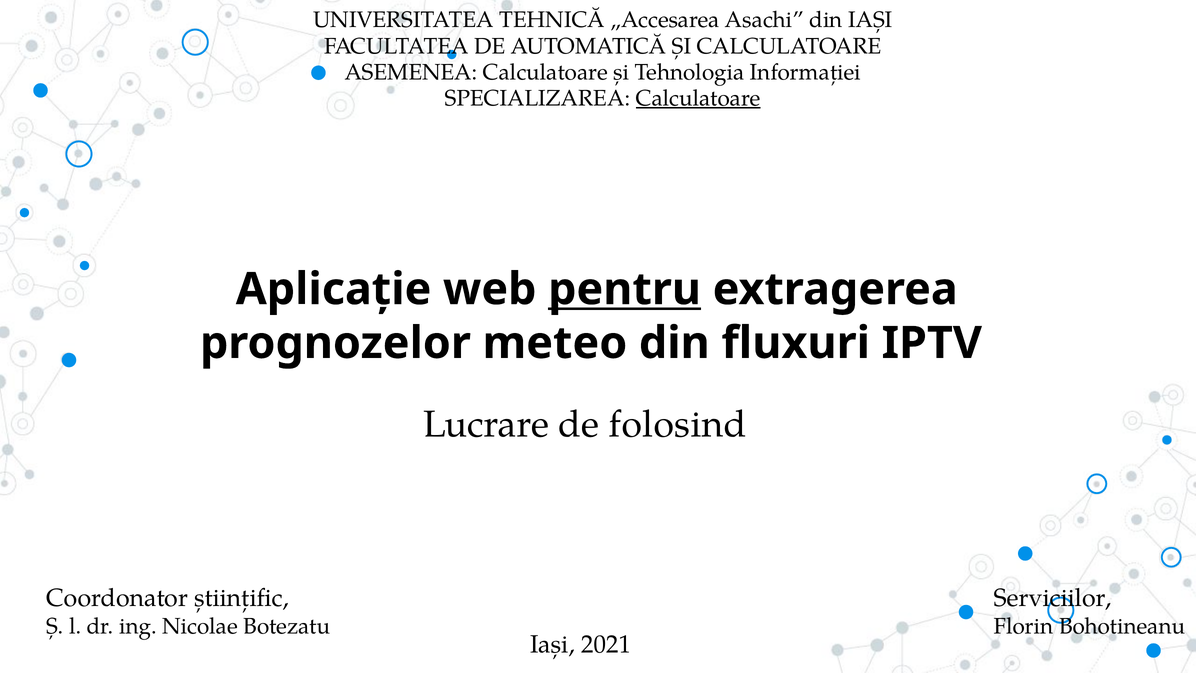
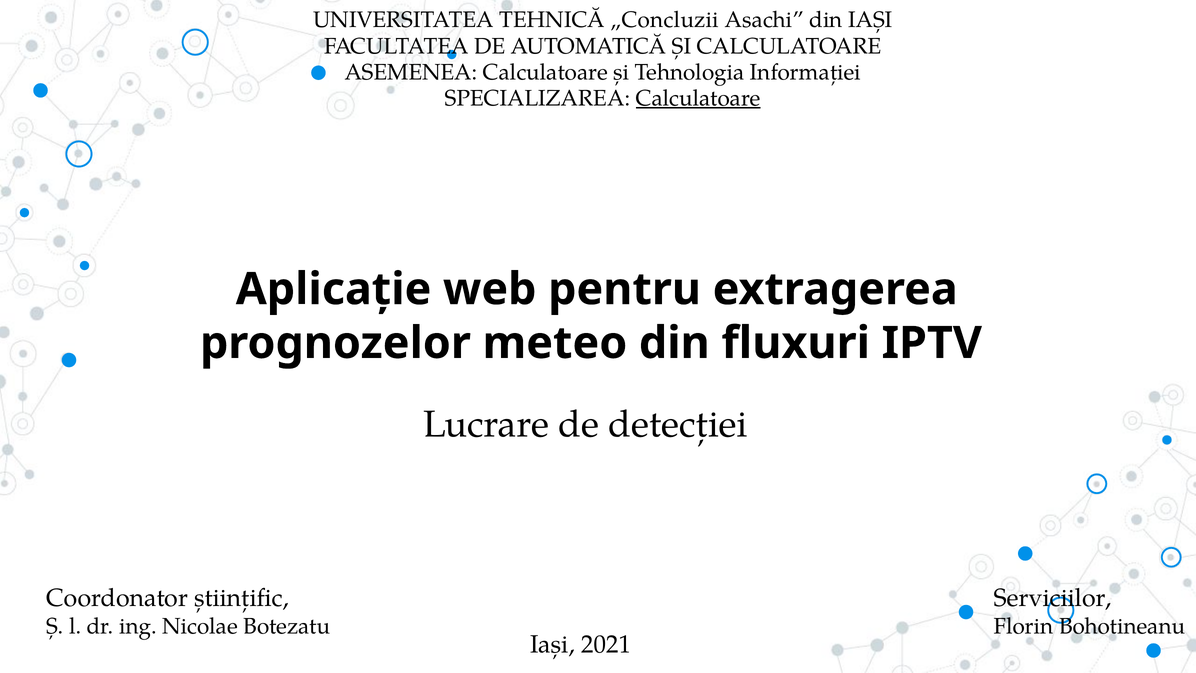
„Accesarea: „Accesarea -> „Concluzii (665, 20)
pentru underline: present -> none (625, 289)
folosind: folosind -> detecției (678, 424)
